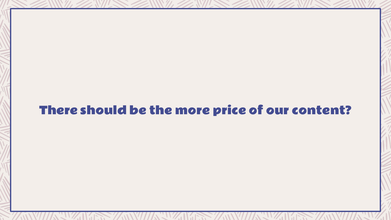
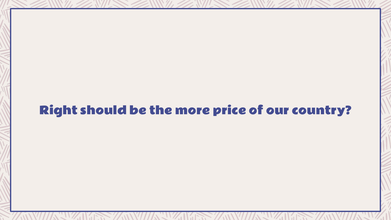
There: There -> Right (58, 111)
content: content -> country (322, 111)
